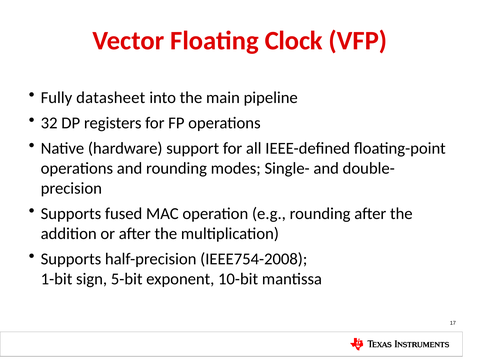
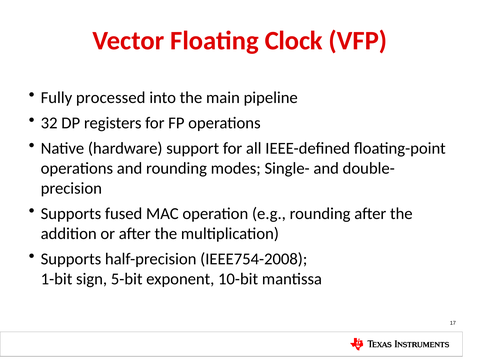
datasheet: datasheet -> processed (111, 98)
